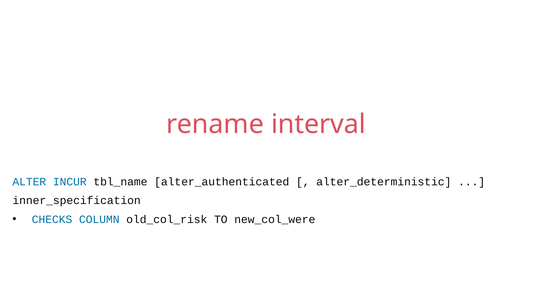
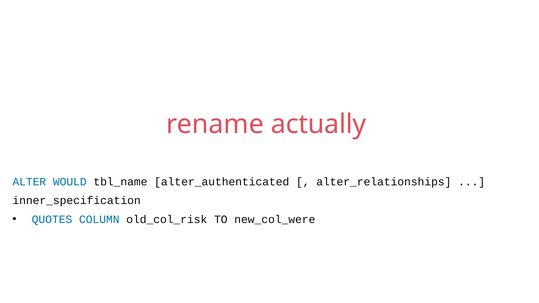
interval: interval -> actually (318, 124)
INCUR: INCUR -> WOULD (70, 182)
alter_deterministic: alter_deterministic -> alter_relationships (384, 182)
CHECKS: CHECKS -> QUOTES (52, 219)
